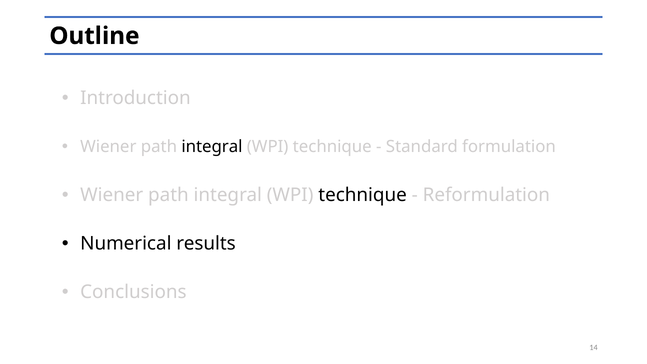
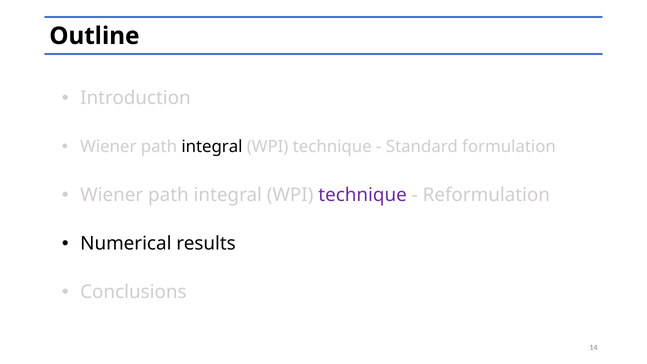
technique colour: black -> purple (363, 195)
